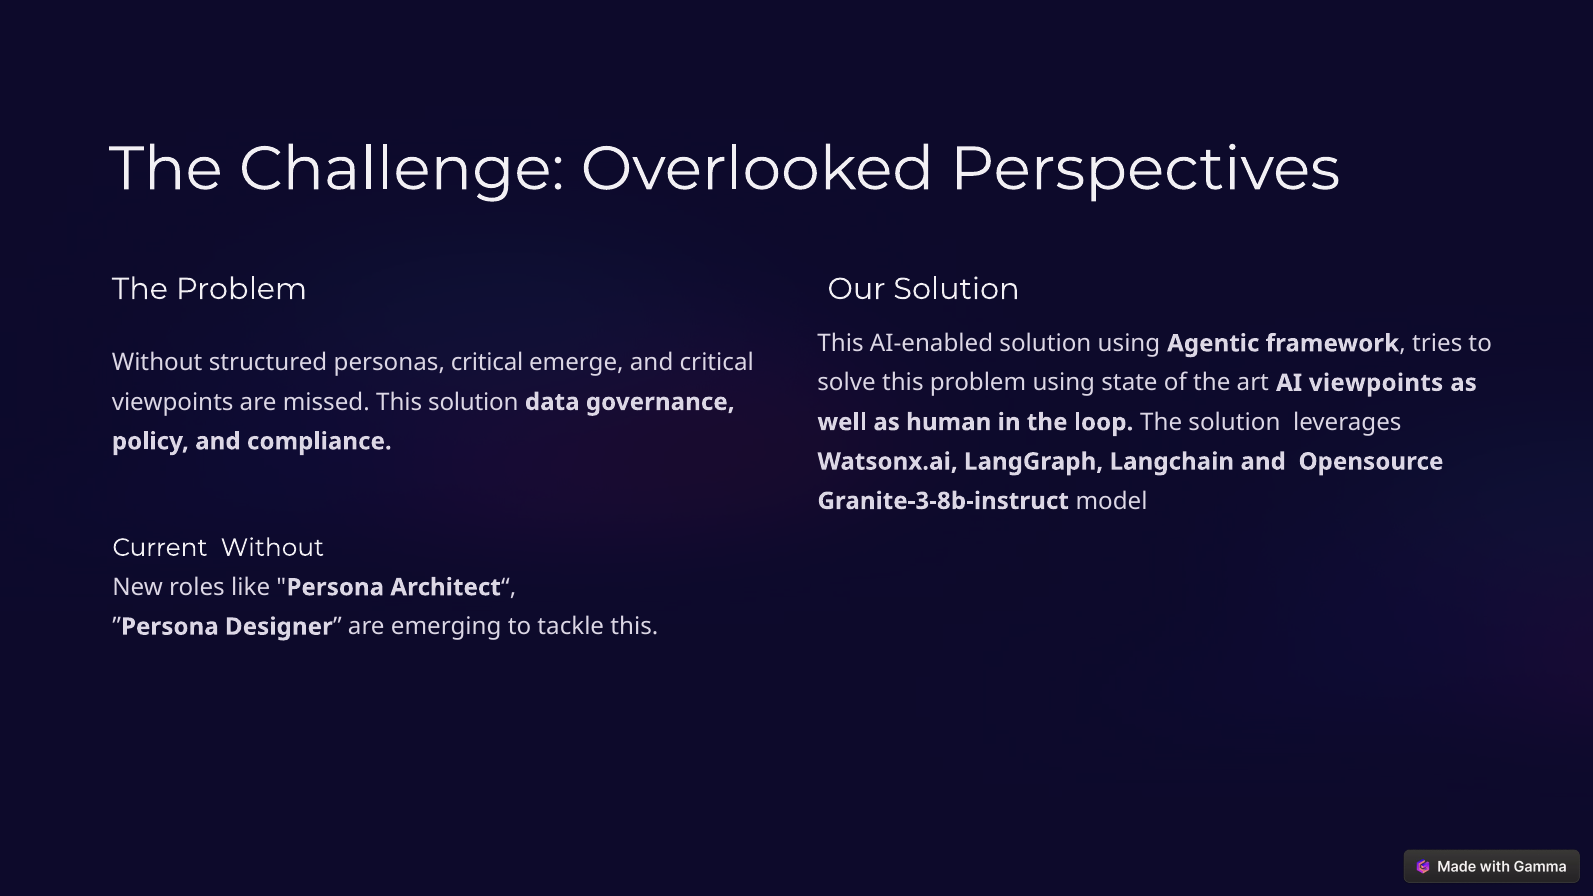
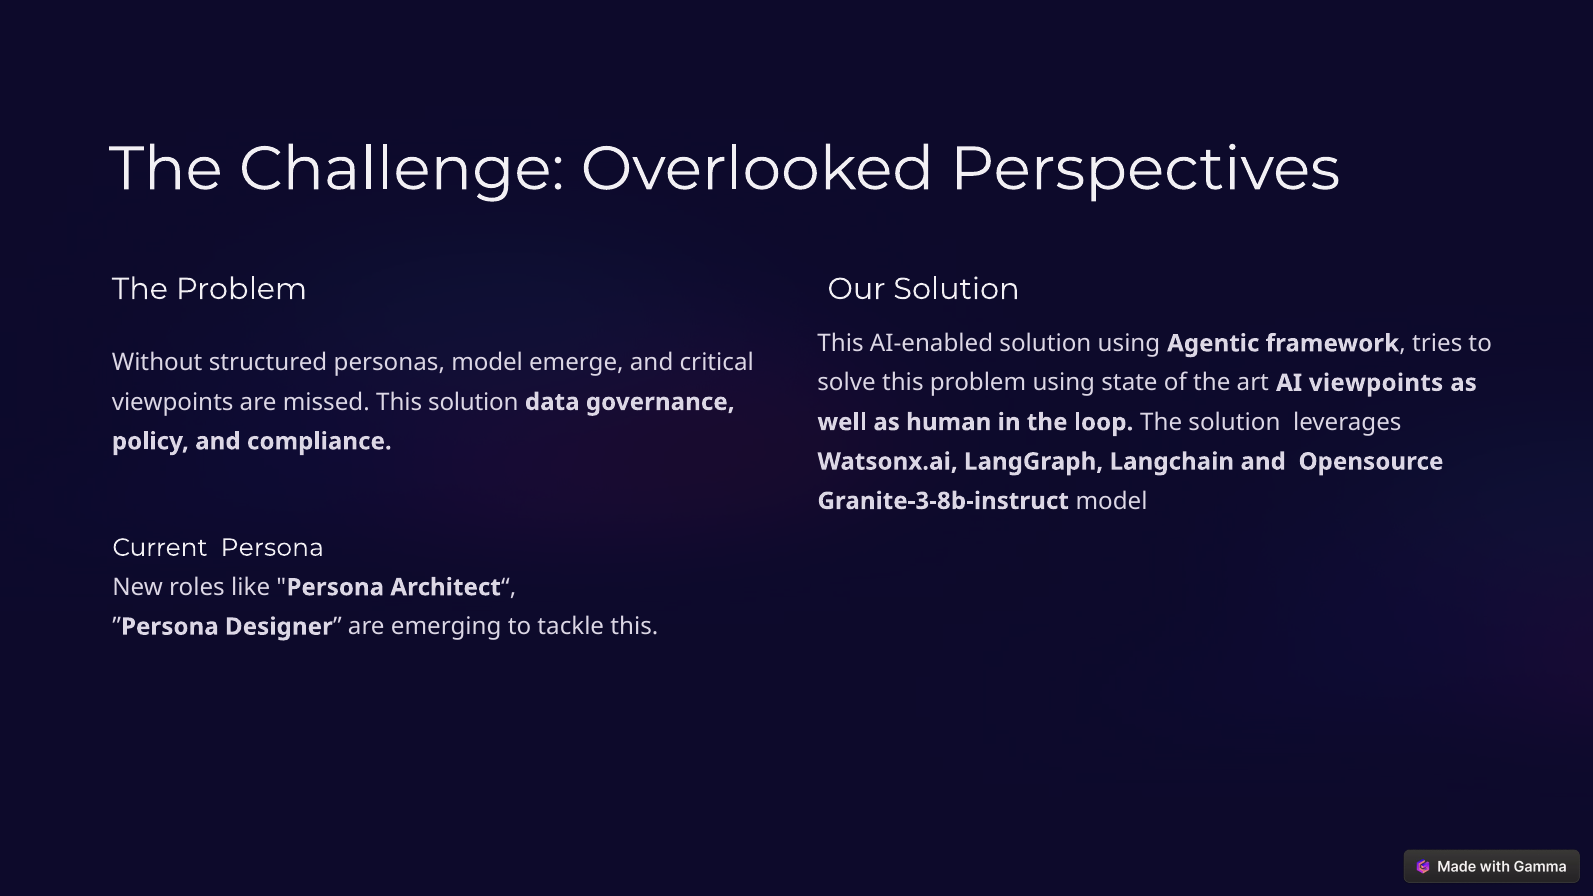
personas critical: critical -> model (487, 363)
Current Without: Without -> Persona (272, 548)
